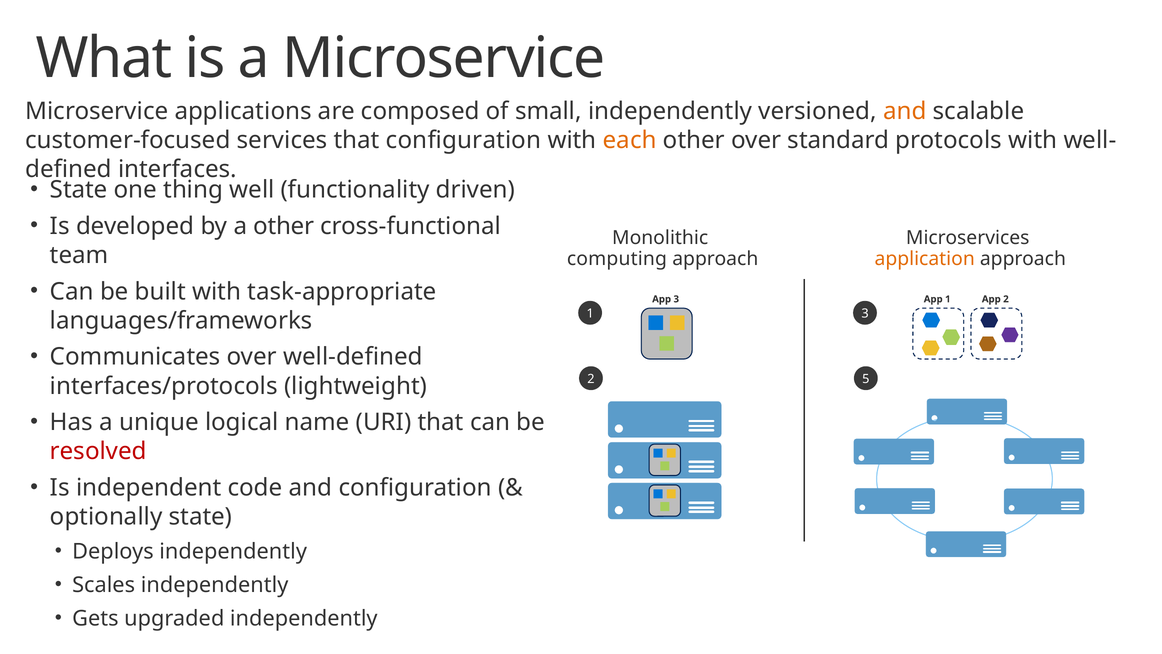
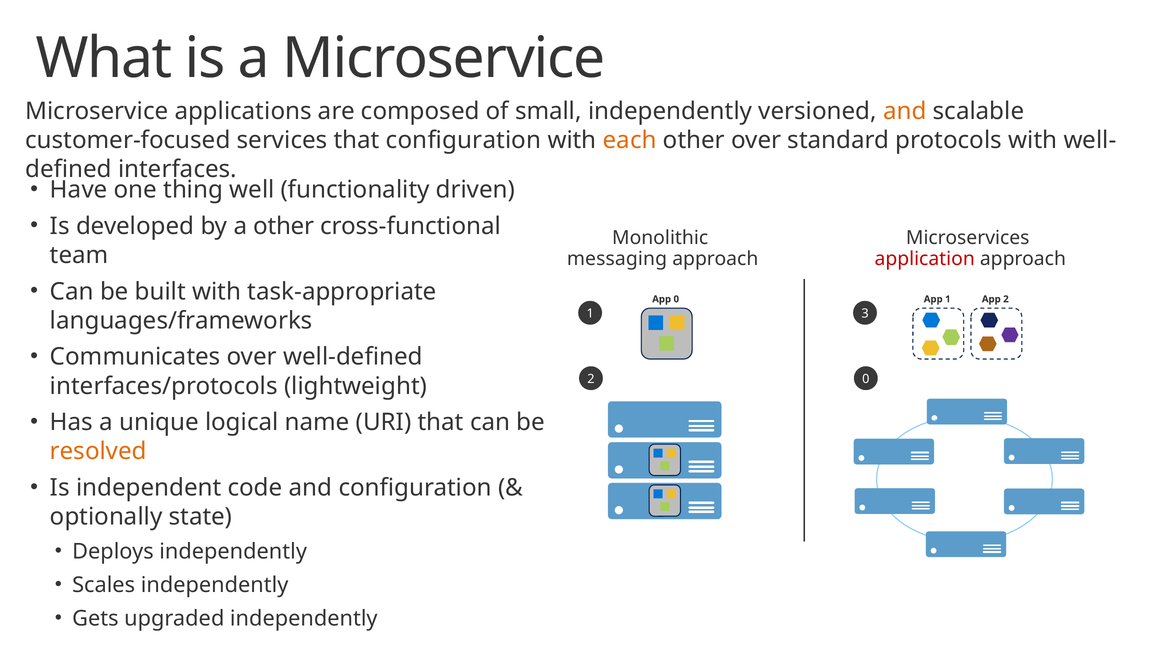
State: State -> Have (79, 190)
computing: computing -> messaging (617, 259)
application colour: orange -> red (925, 259)
App 3: 3 -> 0 (676, 299)
2 5: 5 -> 0 (866, 379)
resolved colour: red -> orange (98, 451)
